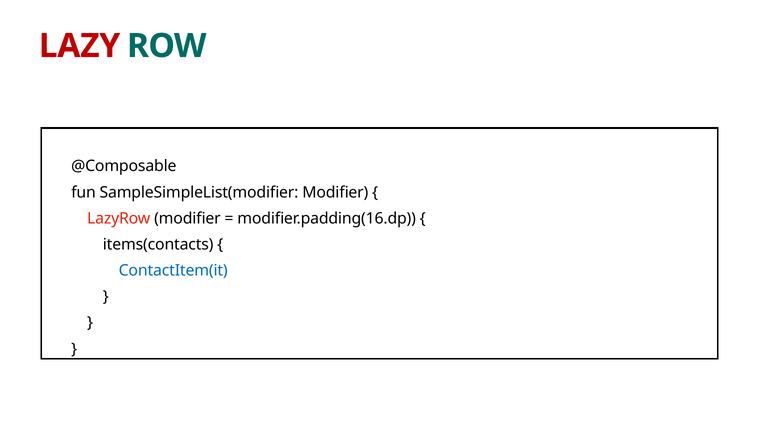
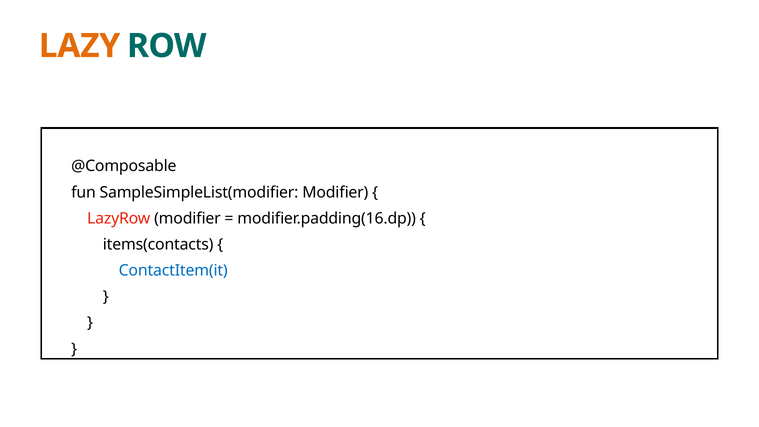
LAZY colour: red -> orange (80, 46)
